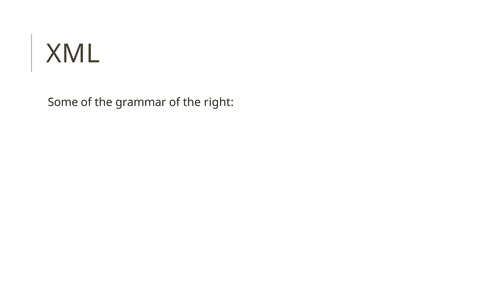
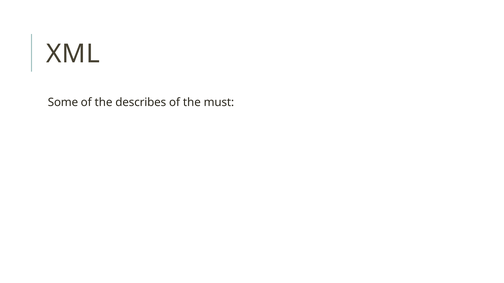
grammar: grammar -> describes (141, 103)
right: right -> must (219, 103)
